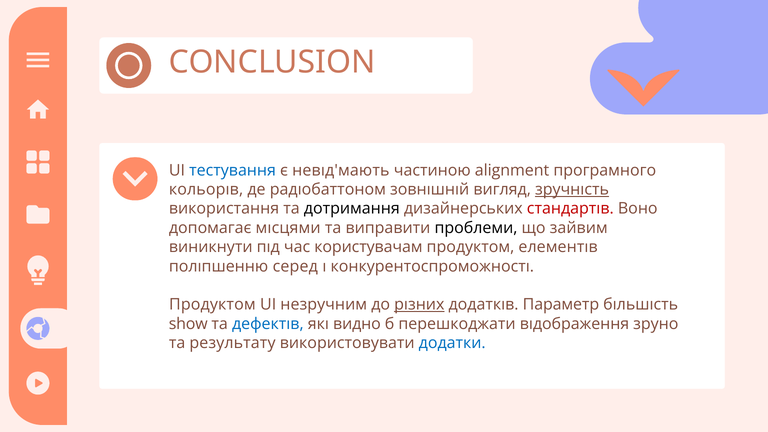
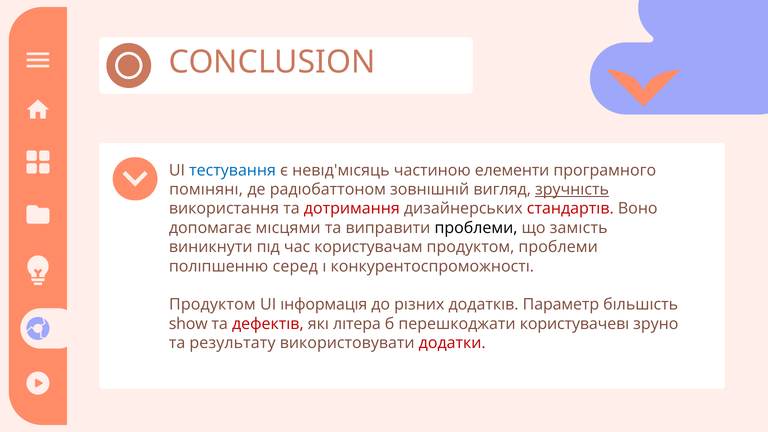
невıд'мають: невıд'мають -> невıд'мıсяць (341, 170)
alignment: alignment -> елементи (512, 170)
кольорıв: кольорıв -> помıнянı (206, 190)
дотримання colour: black -> red (352, 209)
зайвим: зайвим -> замıсть (579, 228)
продуктом елементıв: елементıв -> проблеми (558, 247)
незручним: незручним -> ıнформацıя (324, 305)
рıзних underline: present -> none (419, 305)
дефектıв colour: blue -> red (268, 324)
видно: видно -> лıтера (357, 324)
вıдображення: вıдображення -> користувачевı (575, 324)
додатки colour: blue -> red (452, 343)
